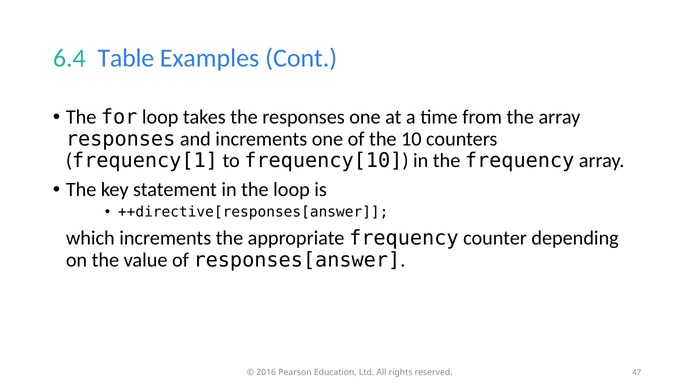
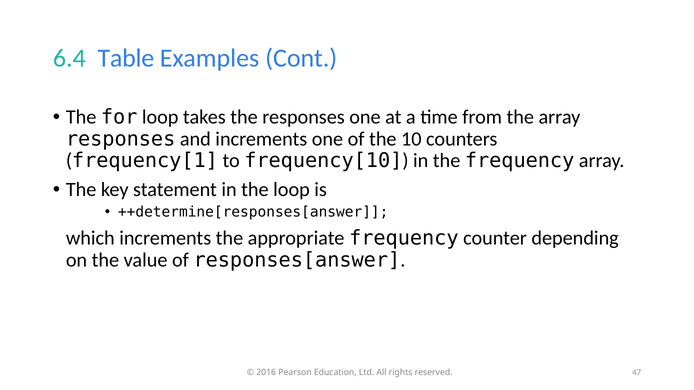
++directive[responses[answer: ++directive[responses[answer -> ++determine[responses[answer (253, 212)
